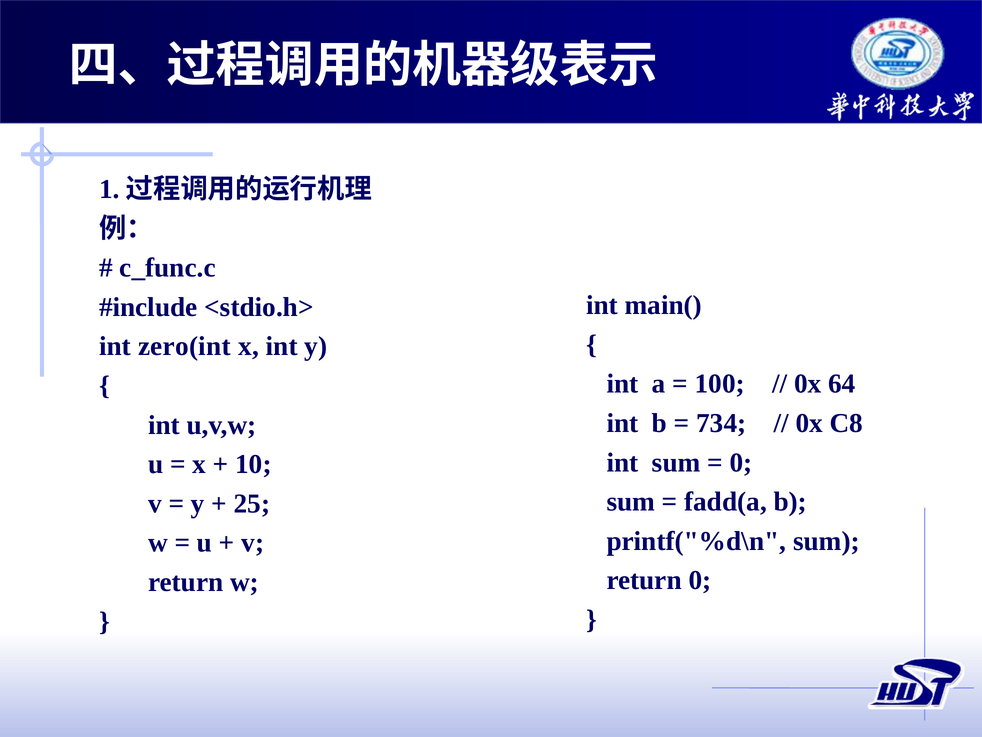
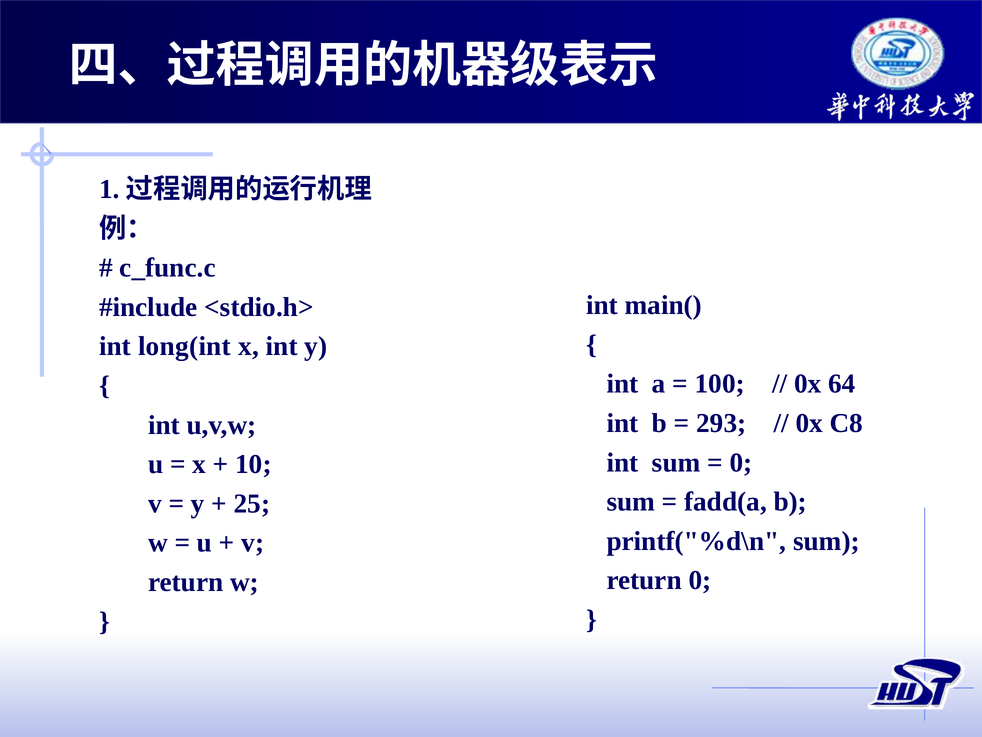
zero(int: zero(int -> long(int (184, 346)
734: 734 -> 293 (721, 423)
